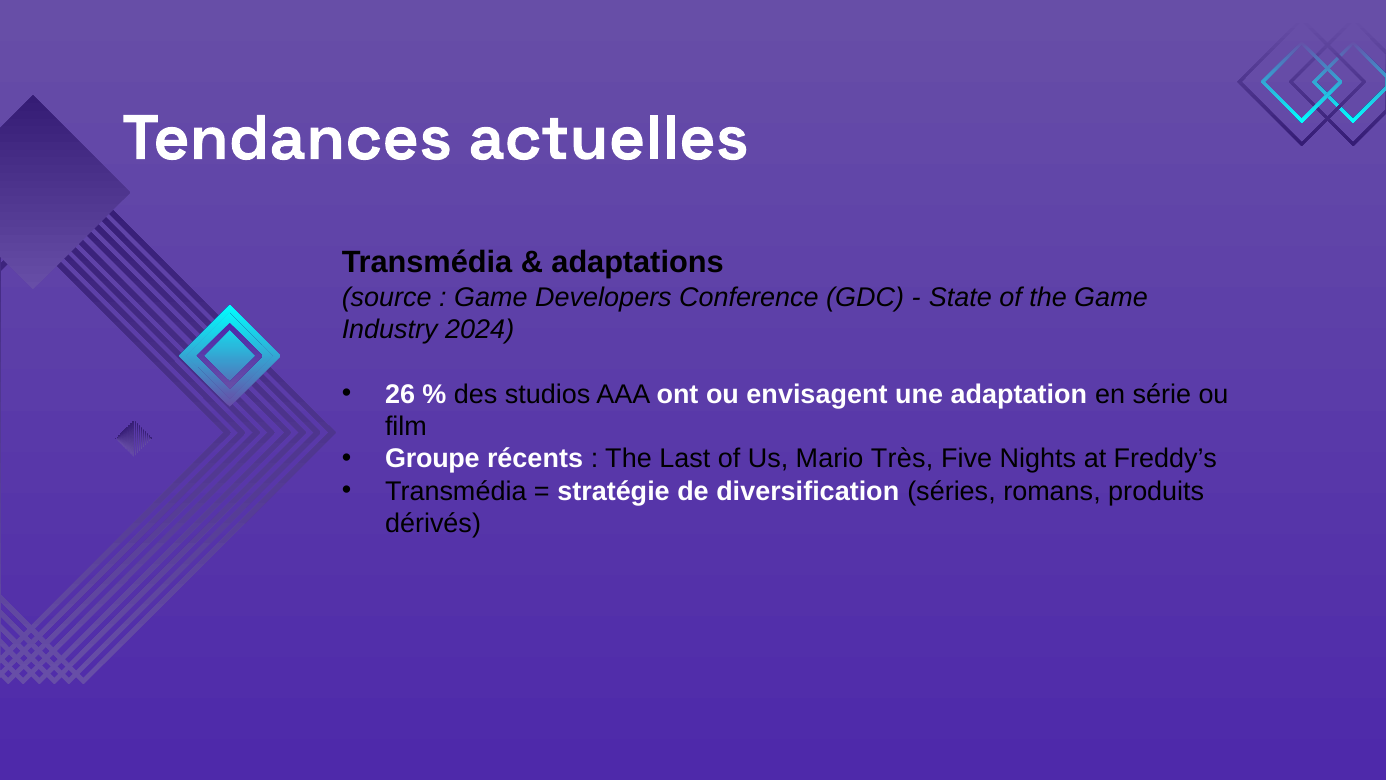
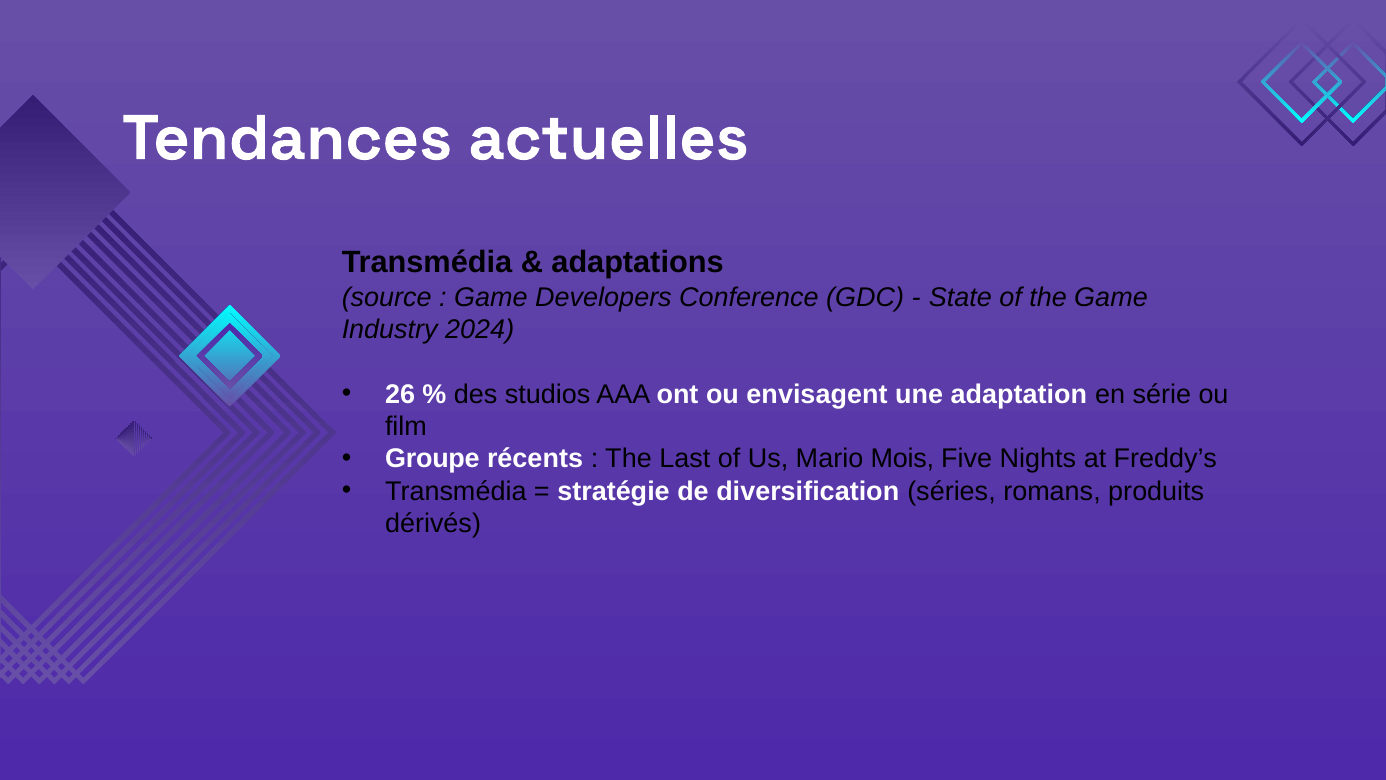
Très: Très -> Mois (902, 459)
